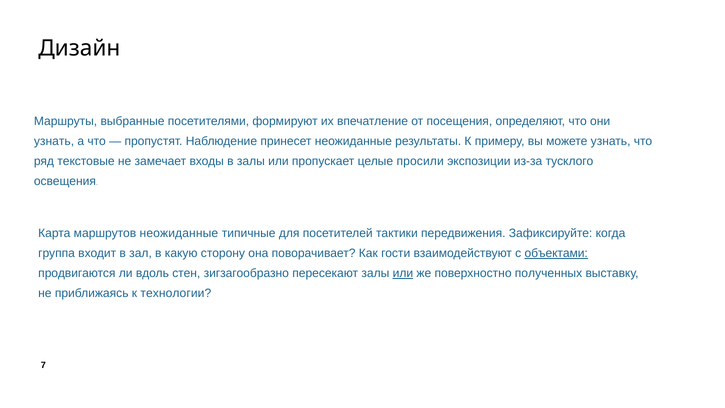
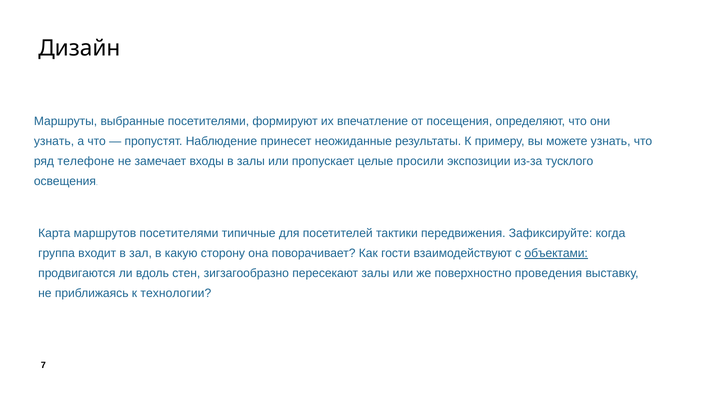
текстовые: текстовые -> телефоне (86, 161)
маршрутов неожиданные: неожиданные -> посетителями (179, 233)
или underline: present -> none (403, 273)
полученных: полученных -> проведения (548, 273)
